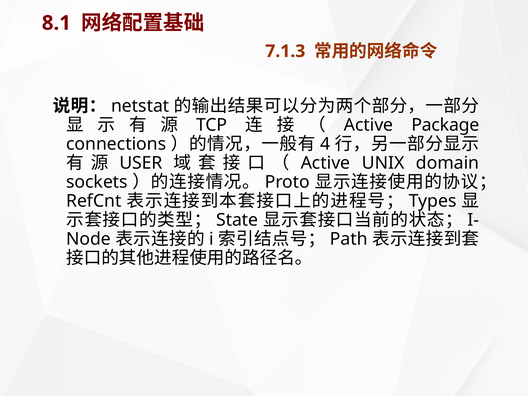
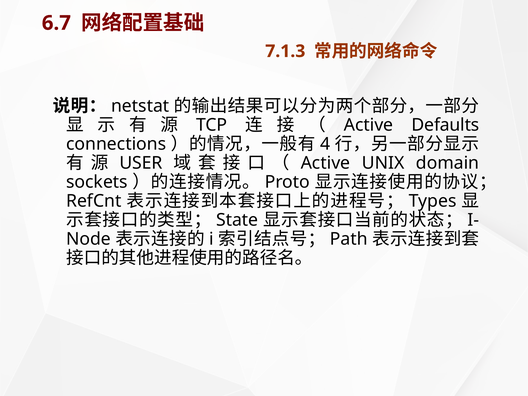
8.1: 8.1 -> 6.7 (56, 23)
Package: Package -> Defaults (445, 125)
